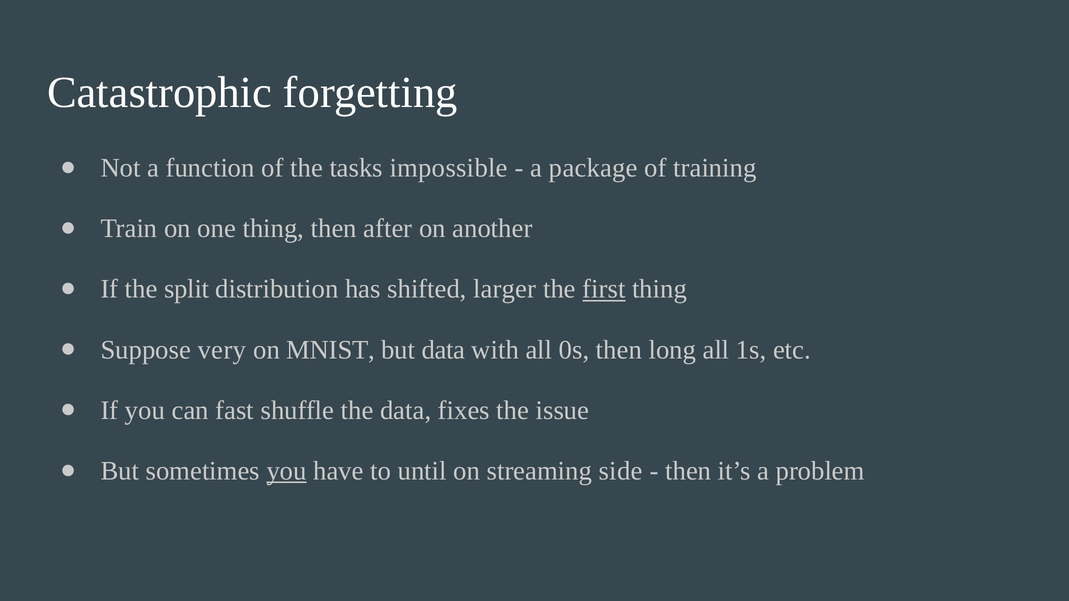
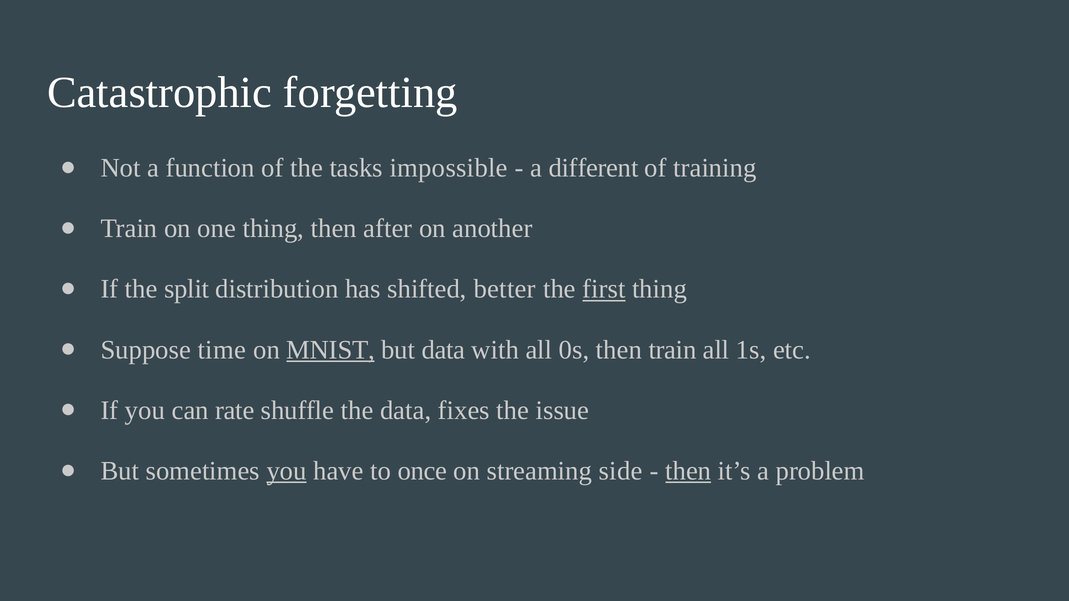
package: package -> different (594, 168)
larger: larger -> better (505, 289)
very: very -> time (222, 350)
MNIST underline: none -> present (331, 350)
then long: long -> train (673, 350)
fast: fast -> rate (235, 411)
until: until -> once (422, 471)
then underline: none -> present (688, 471)
